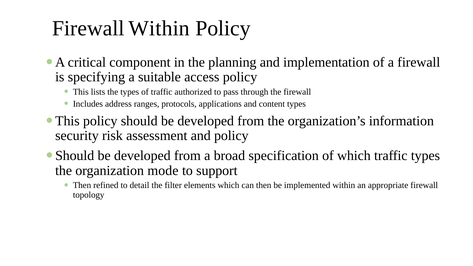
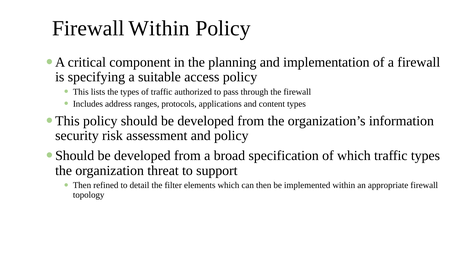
mode: mode -> threat (163, 170)
